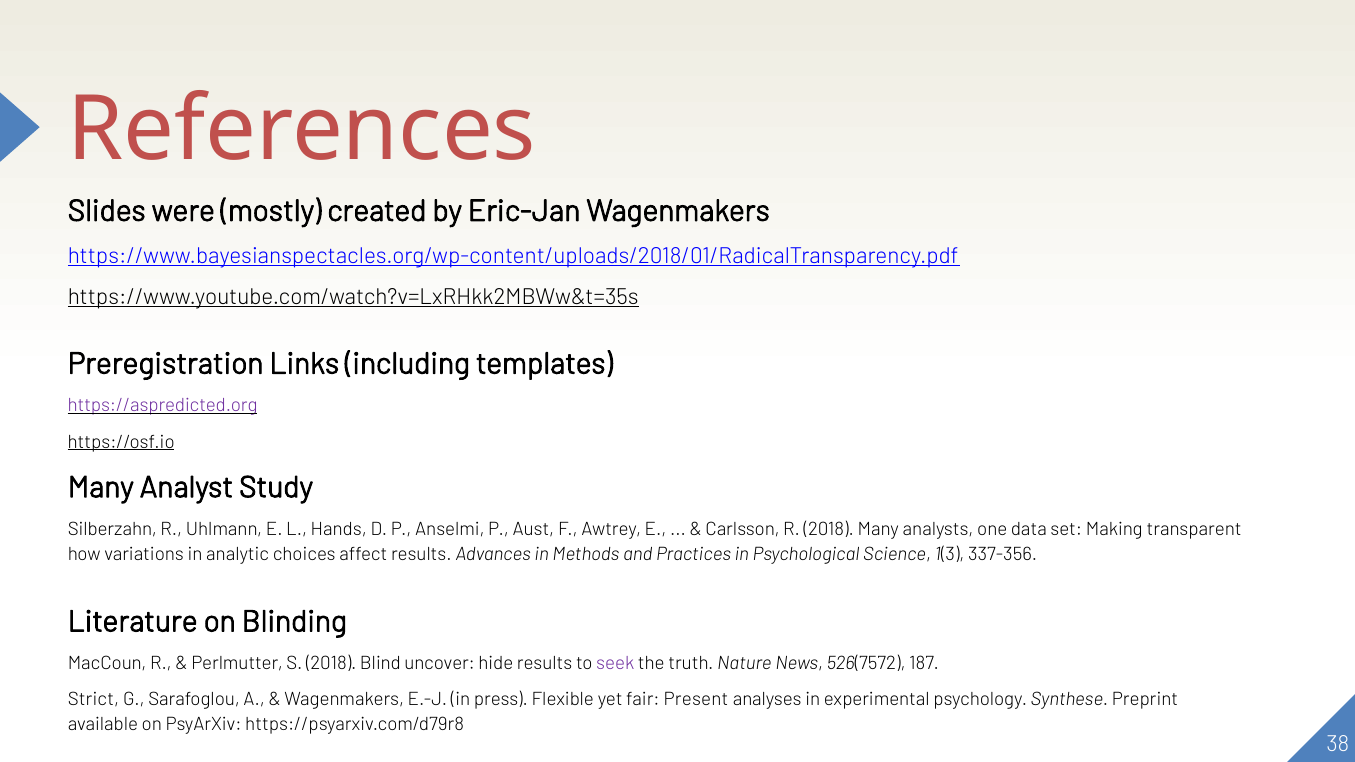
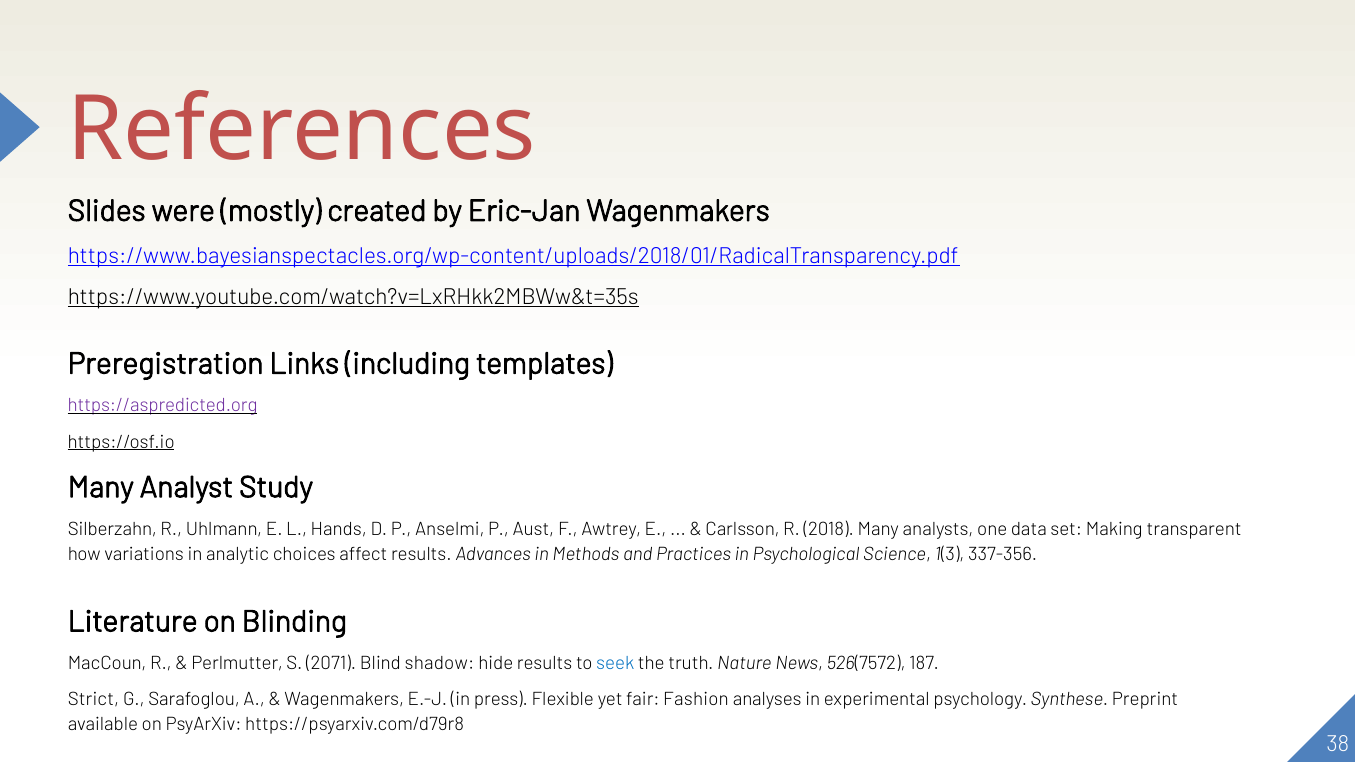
S 2018: 2018 -> 2071 (331, 664)
uncover: uncover -> shadow (439, 664)
seek colour: purple -> blue (615, 664)
Present: Present -> Fashion (696, 700)
